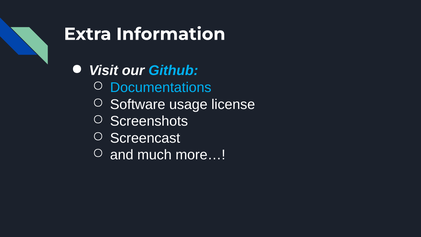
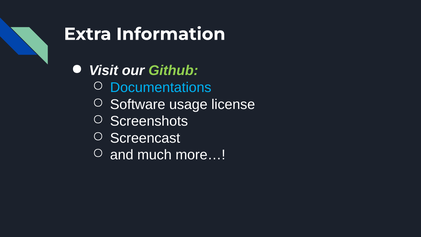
Github colour: light blue -> light green (173, 71)
